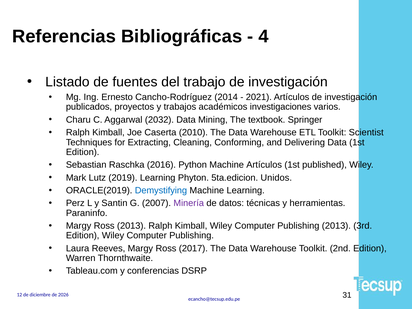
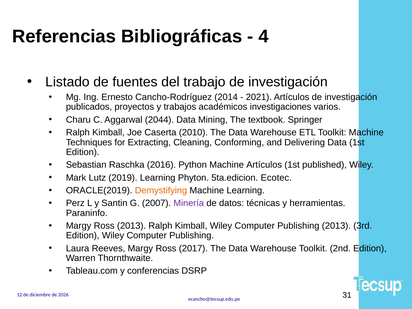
2032: 2032 -> 2044 (159, 120)
Toolkit Scientist: Scientist -> Machine (366, 132)
Unidos: Unidos -> Ecotec (276, 178)
Demystifying colour: blue -> orange (161, 190)
